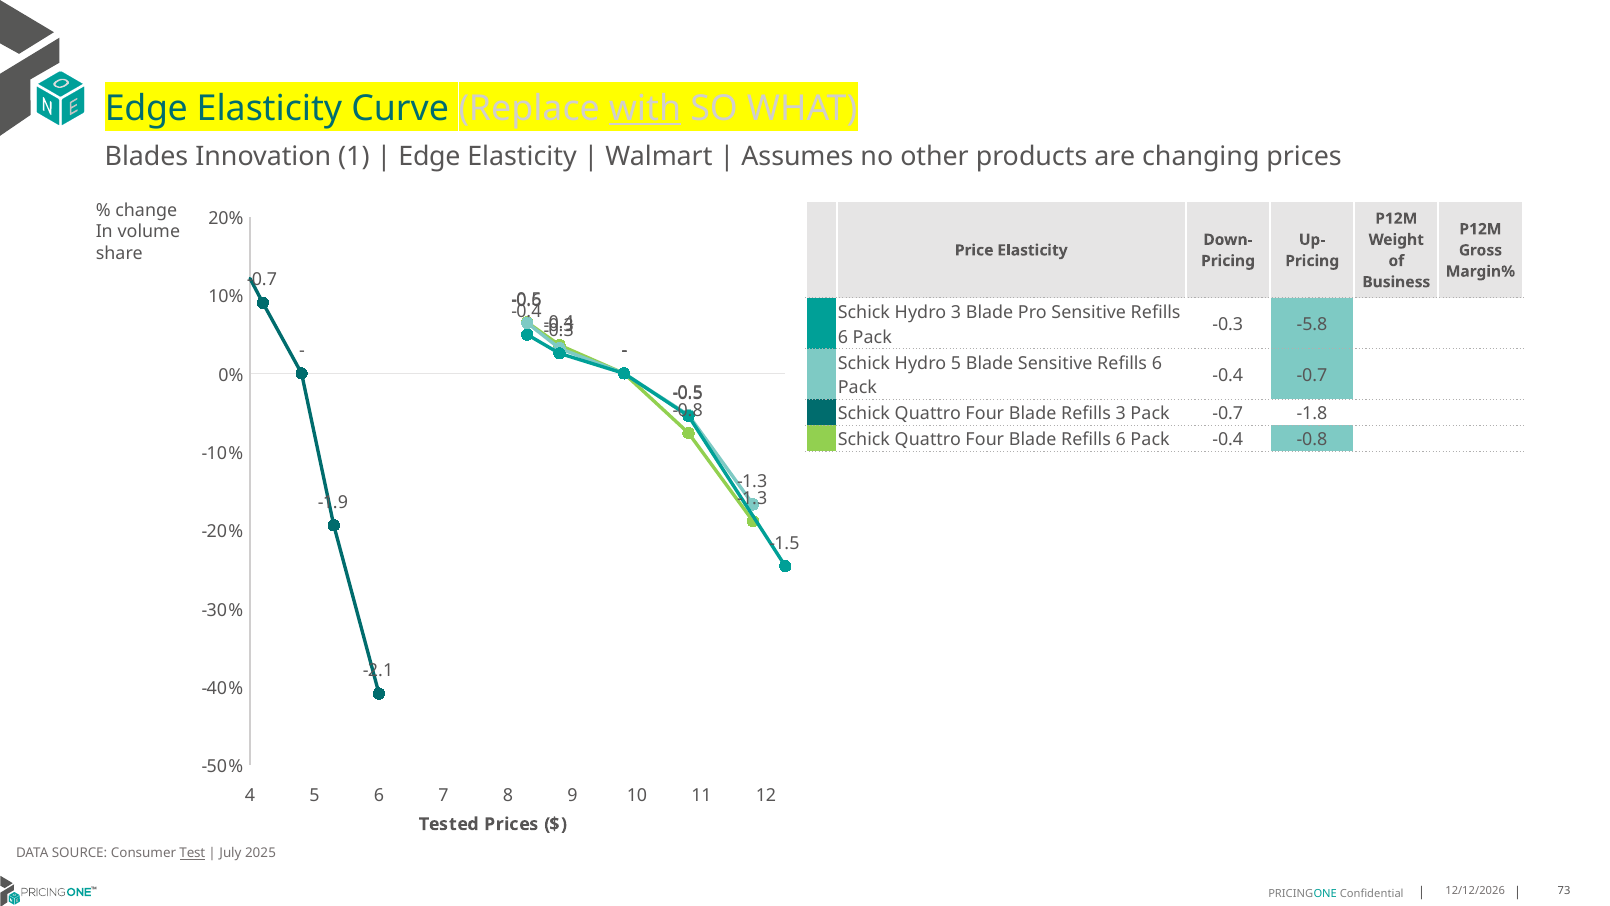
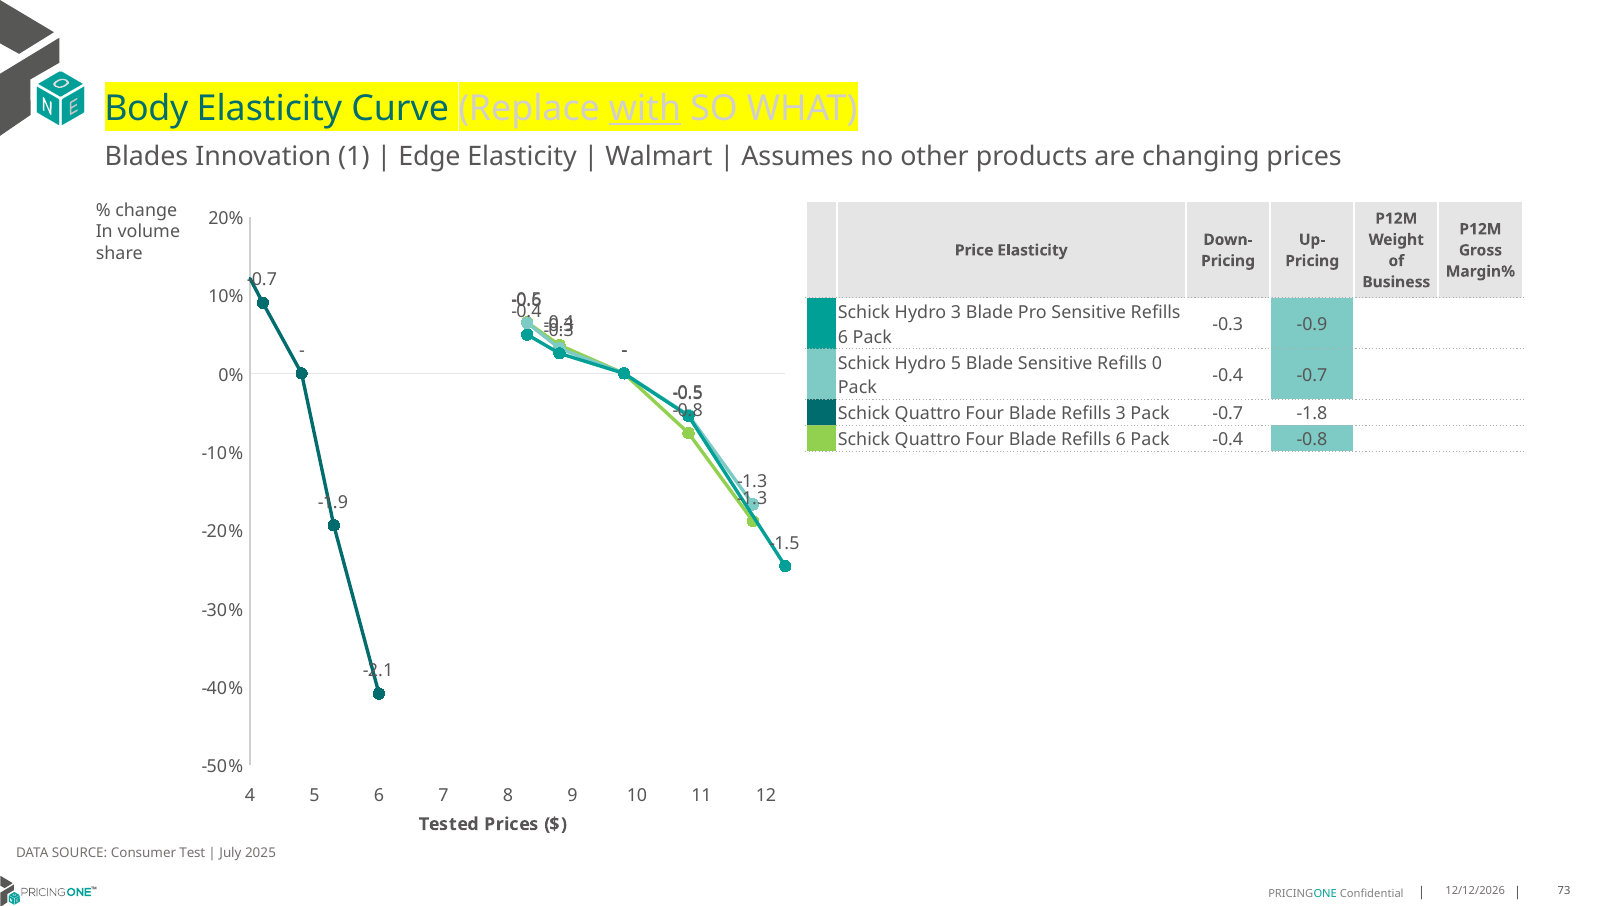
Edge: Edge -> Body (146, 108)
-5.8: -5.8 -> -0.9 (1312, 324)
Blade Sensitive Refills 6: 6 -> 0 (1157, 363)
Test underline: present -> none (192, 853)
